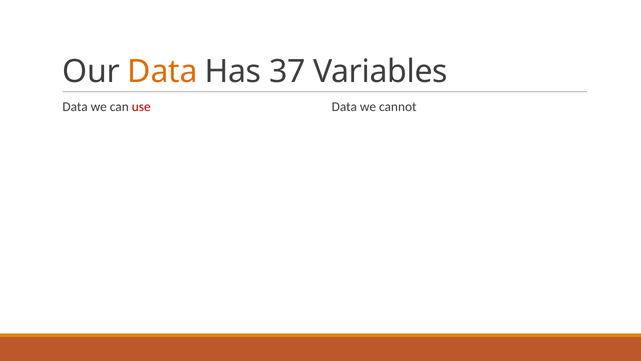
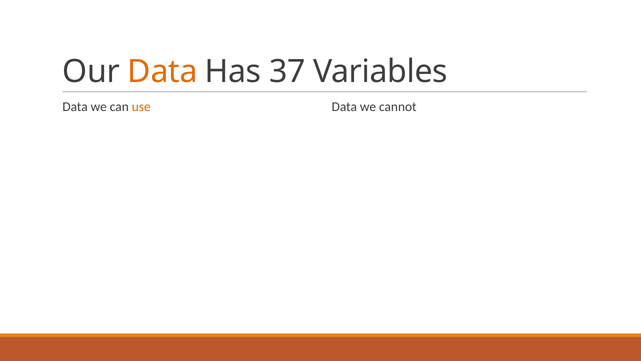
use colour: red -> orange (141, 107)
